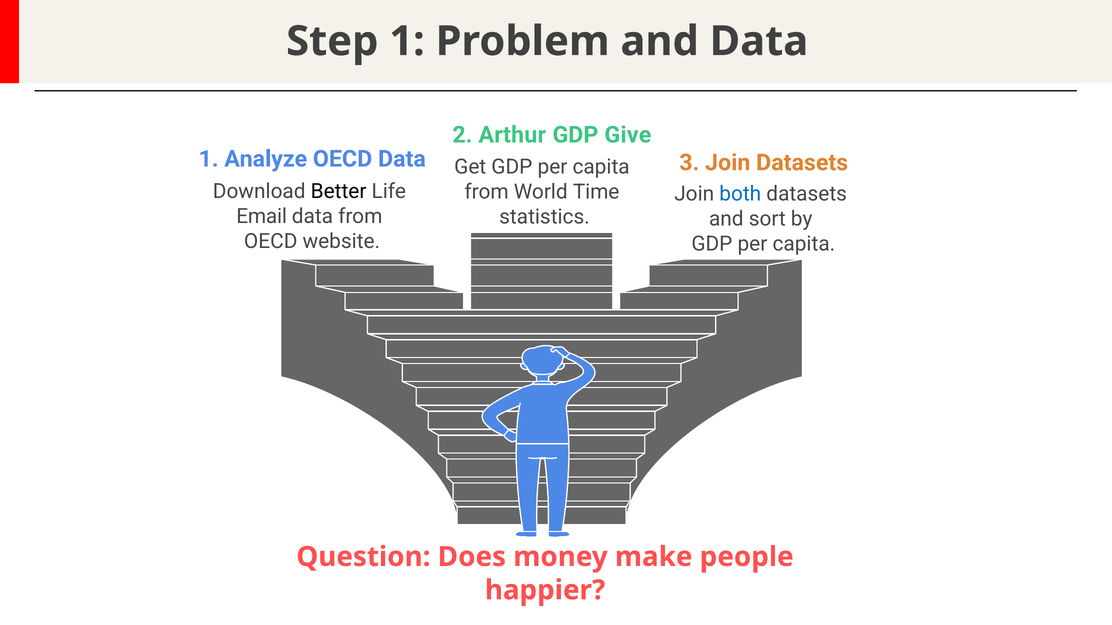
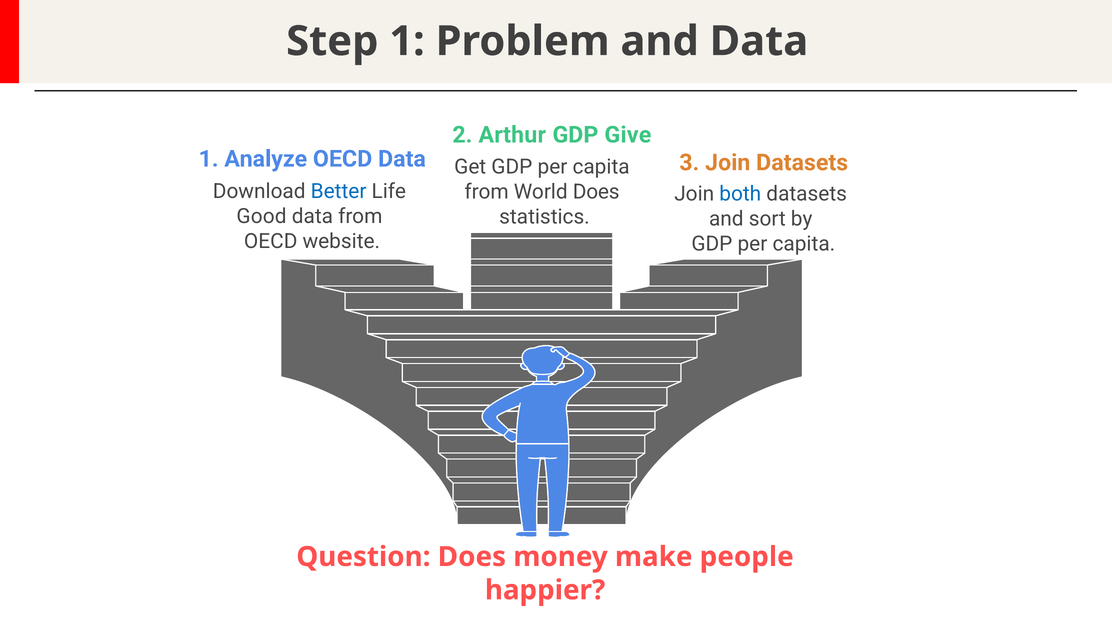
Better colour: black -> blue (339, 191)
World Time: Time -> Does (596, 192)
Email: Email -> Good (261, 216)
